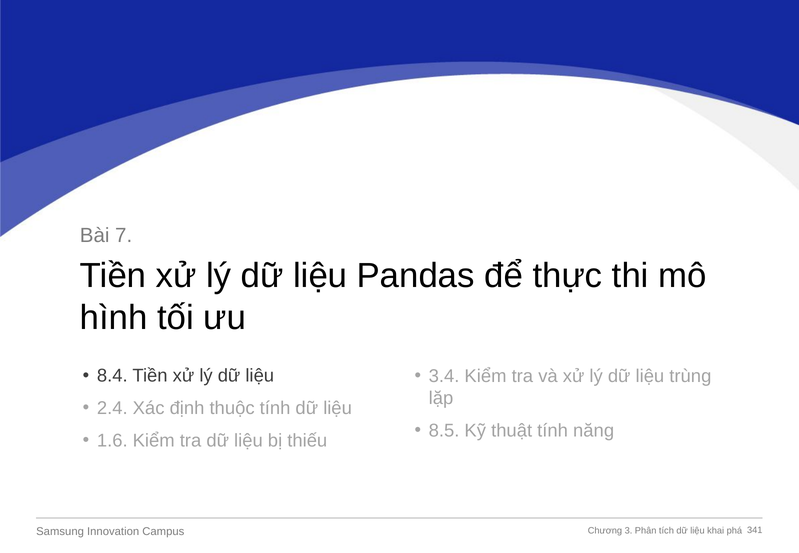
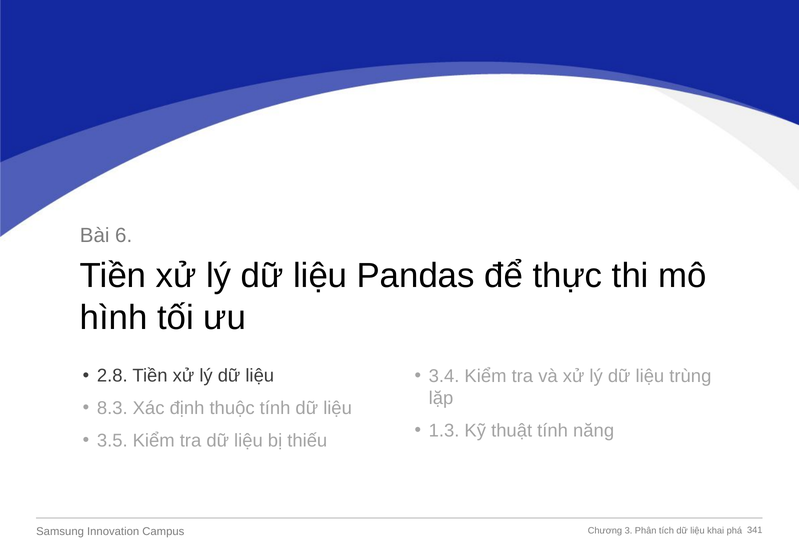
7: 7 -> 6 (124, 236)
8.4: 8.4 -> 2.8 (112, 376)
2.4: 2.4 -> 8.3 (112, 409)
8.5: 8.5 -> 1.3 (444, 431)
1.6: 1.6 -> 3.5 (112, 441)
